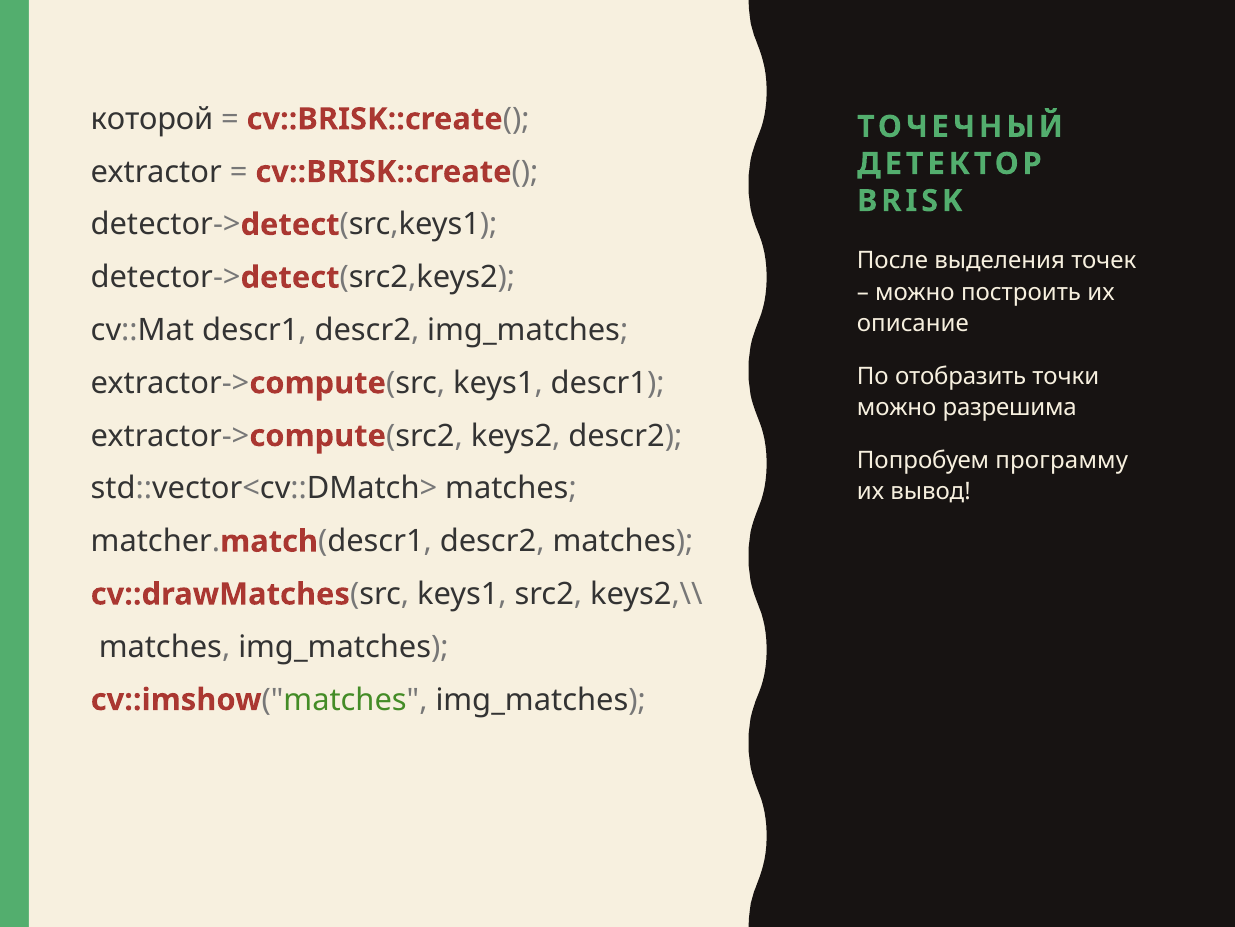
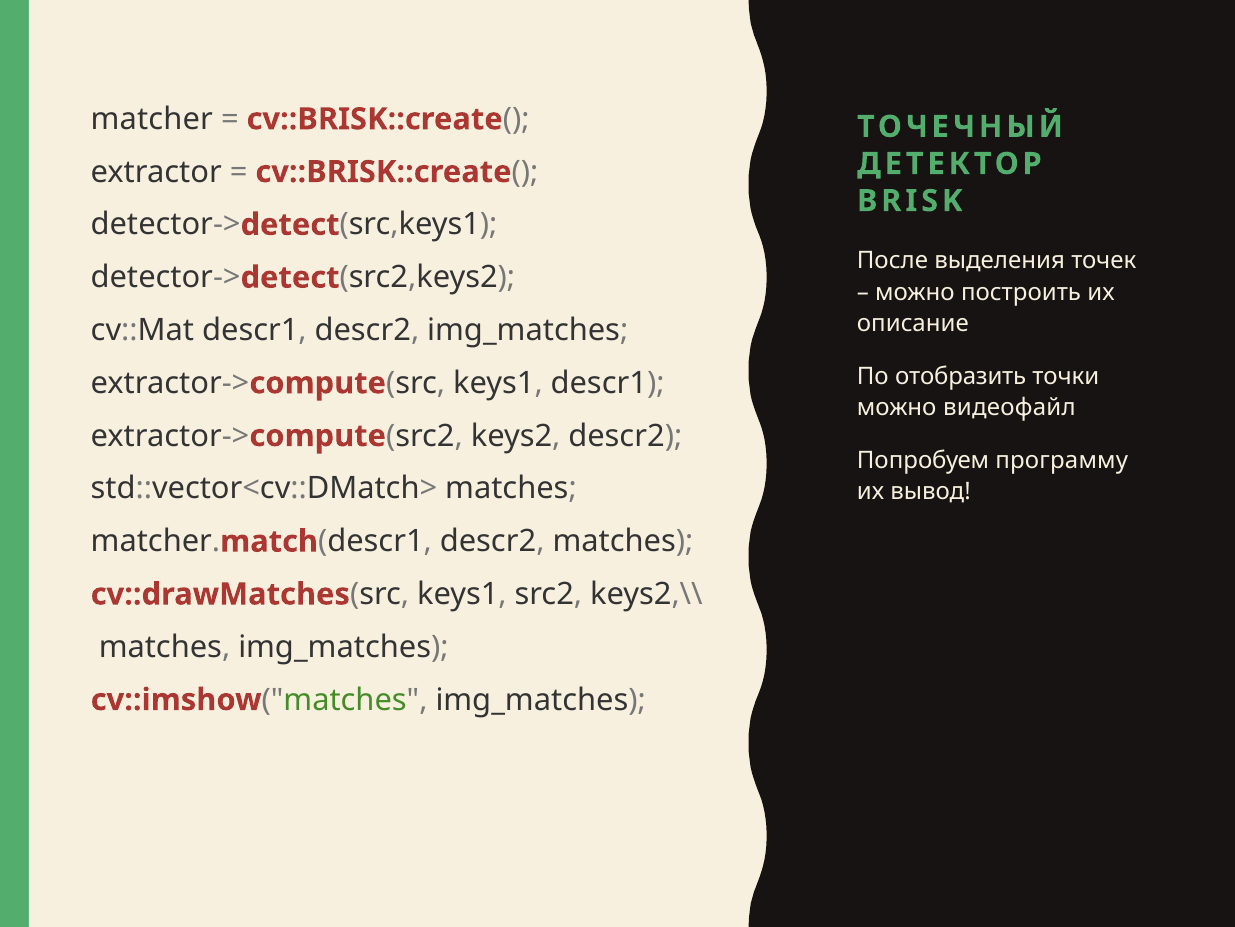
которой: которой -> matcher (152, 119)
разрешима: разрешима -> видеофайл (1009, 408)
